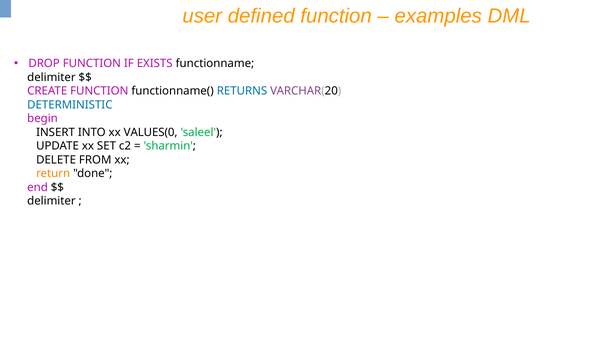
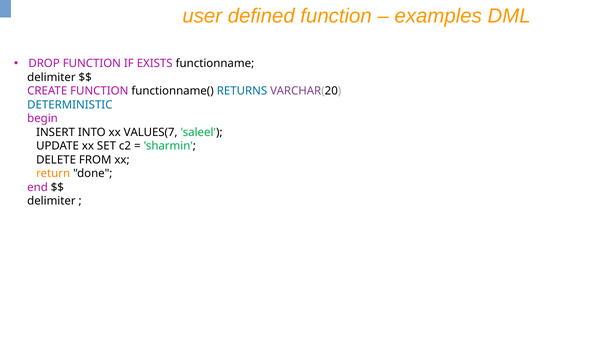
VALUES(0: VALUES(0 -> VALUES(7 (151, 132)
